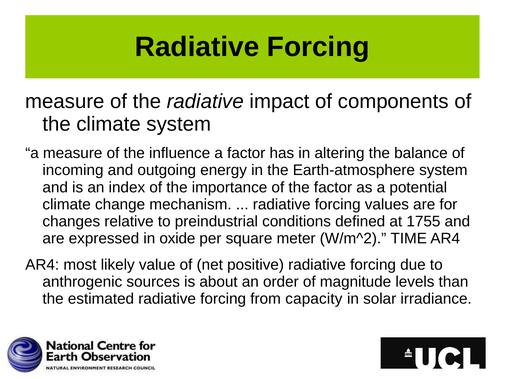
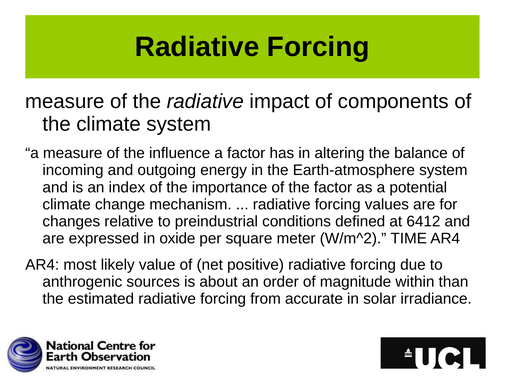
1755: 1755 -> 6412 (423, 221)
levels: levels -> within (415, 281)
capacity: capacity -> accurate (314, 299)
